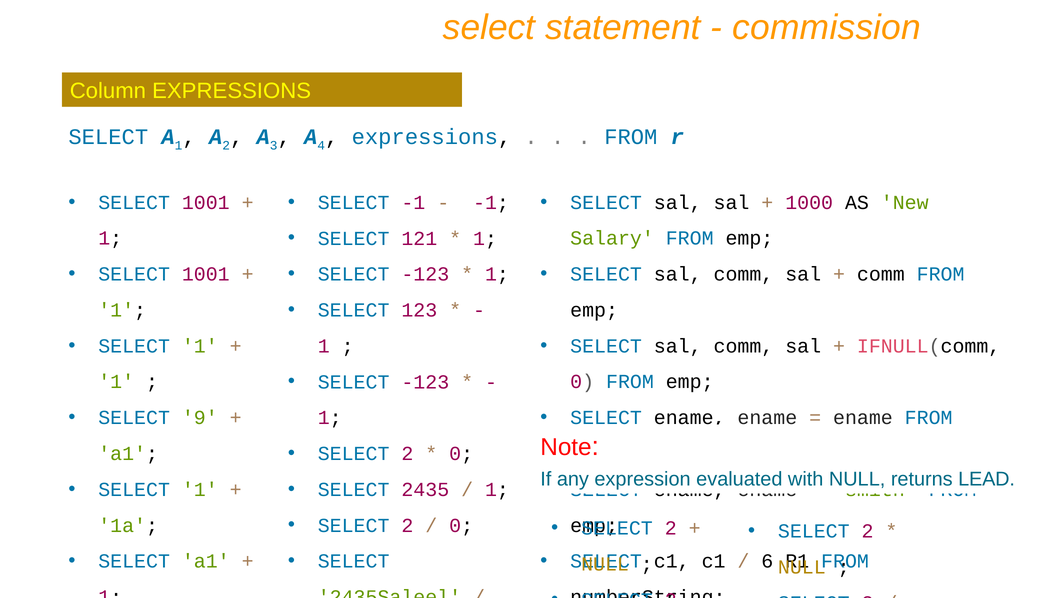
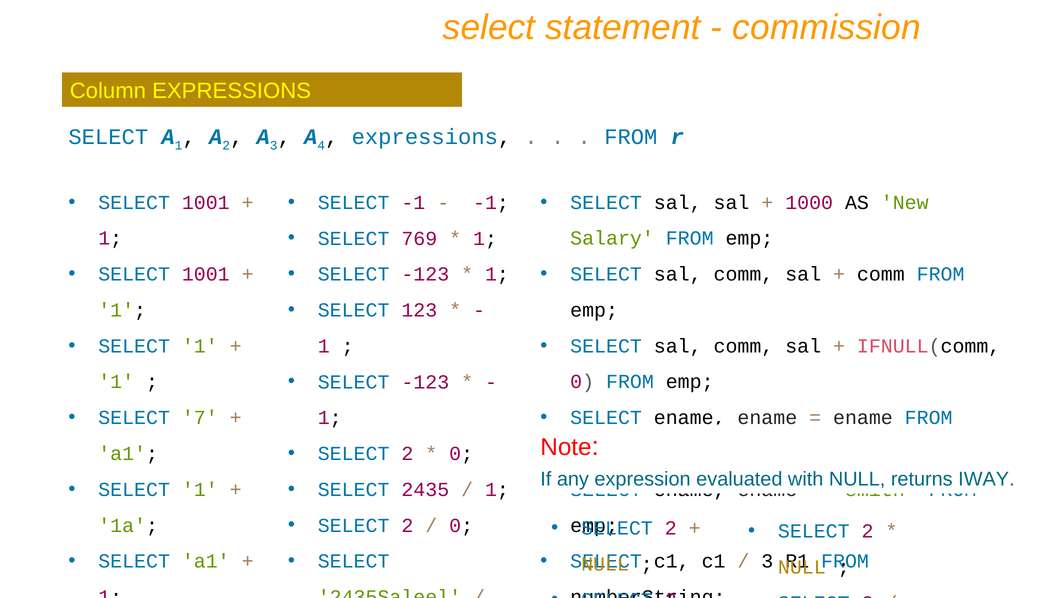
121: 121 -> 769 (419, 238)
9: 9 -> 7 (200, 417)
LEAD: LEAD -> IWAY (986, 479)
6: 6 -> 3 (767, 561)
